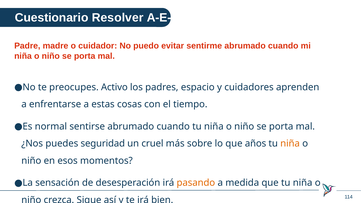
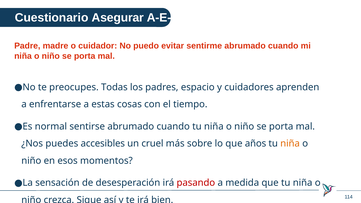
Resolver: Resolver -> Asegurar (118, 18)
Activo: Activo -> Todas (114, 87)
seguridad: seguridad -> accesibles (103, 144)
pasando colour: orange -> red (196, 183)
